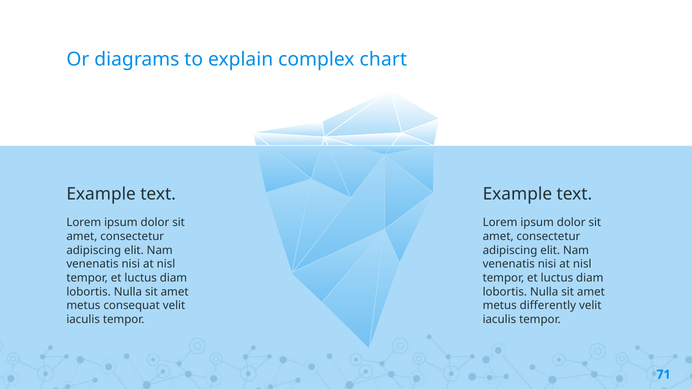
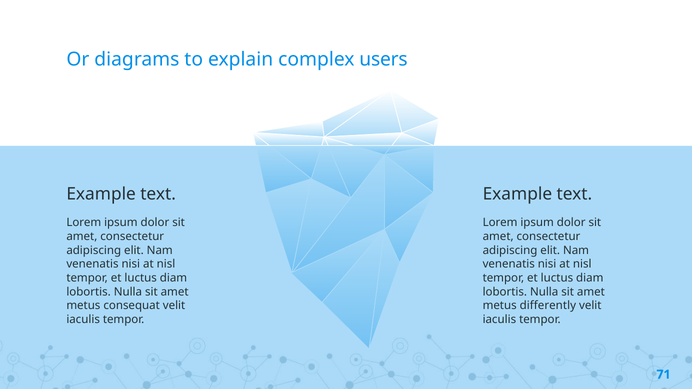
chart: chart -> users (383, 59)
